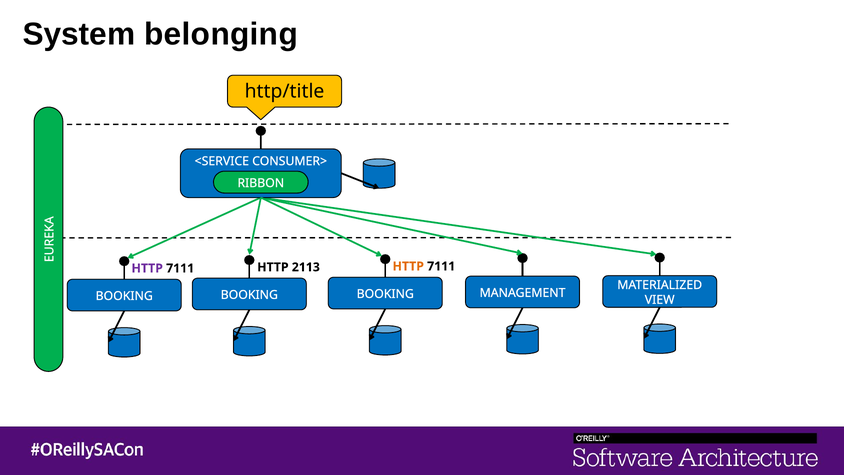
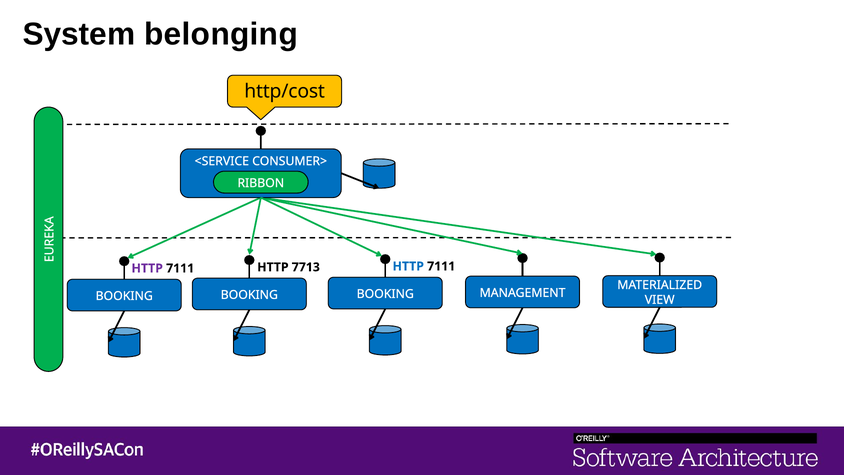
http/title: http/title -> http/cost (285, 91)
HTTP colour: orange -> blue (408, 266)
2113: 2113 -> 7713 (306, 267)
